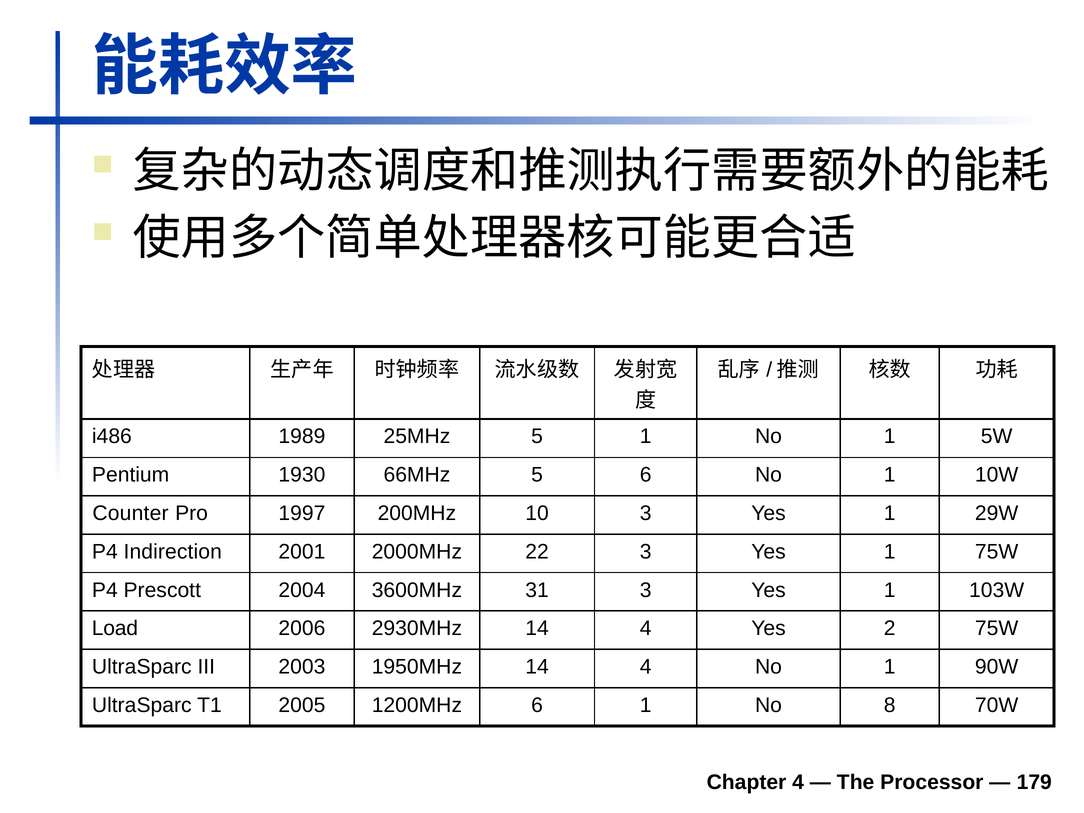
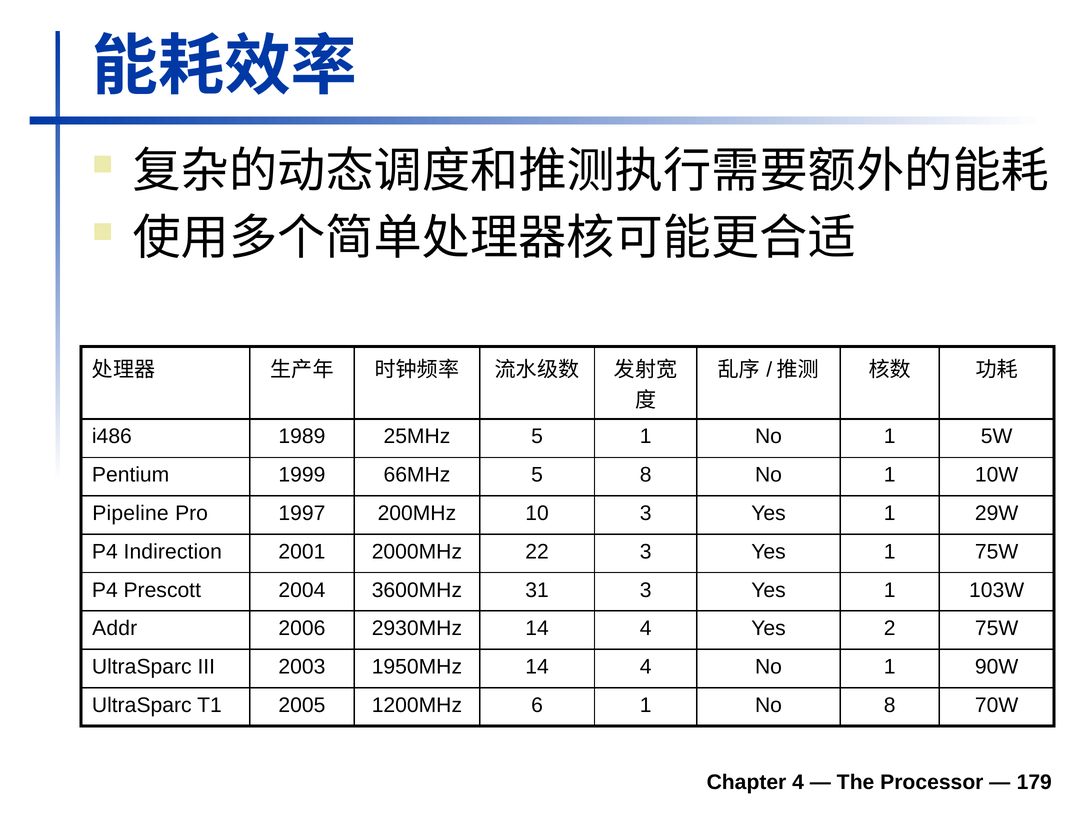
1930: 1930 -> 1999 (302, 475)
5 6: 6 -> 8 (646, 475)
Counter: Counter -> Pipeline (130, 513)
Load: Load -> Addr (115, 628)
